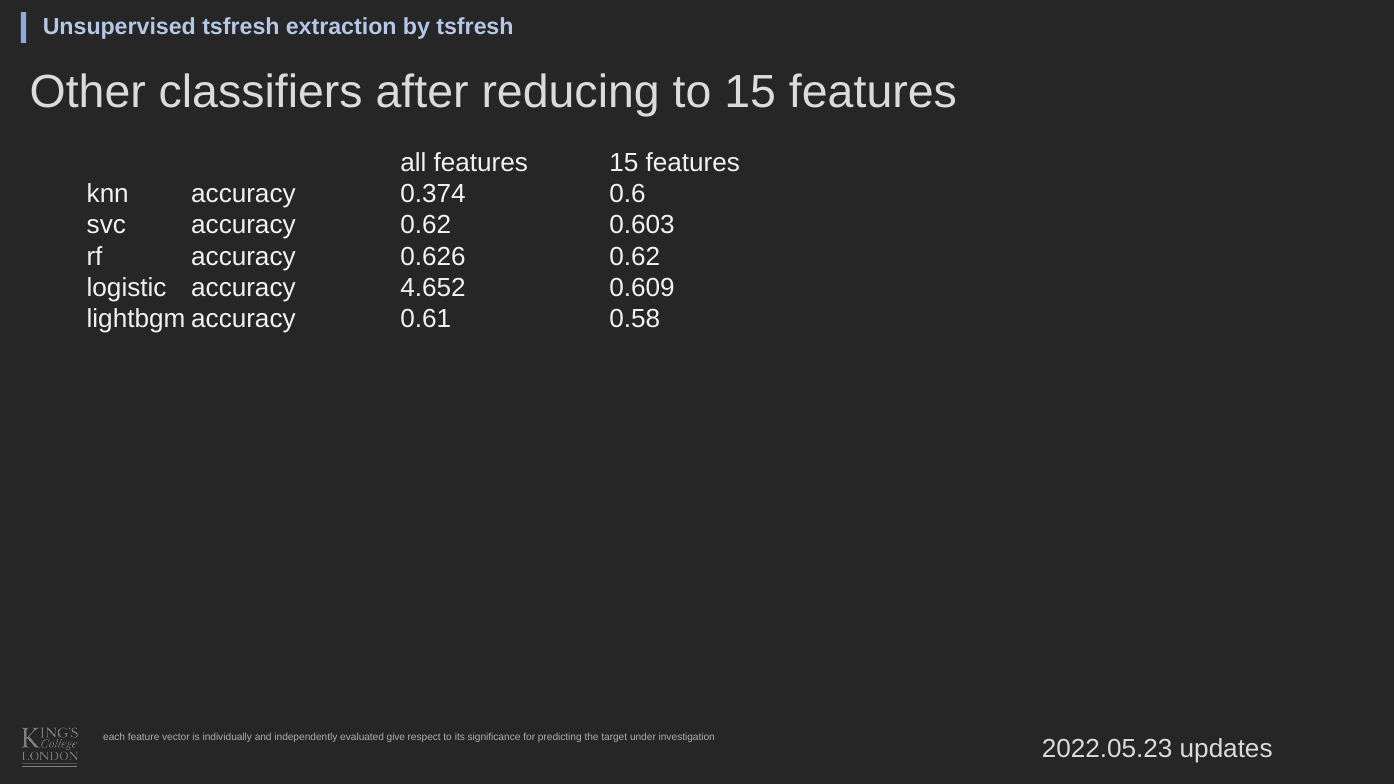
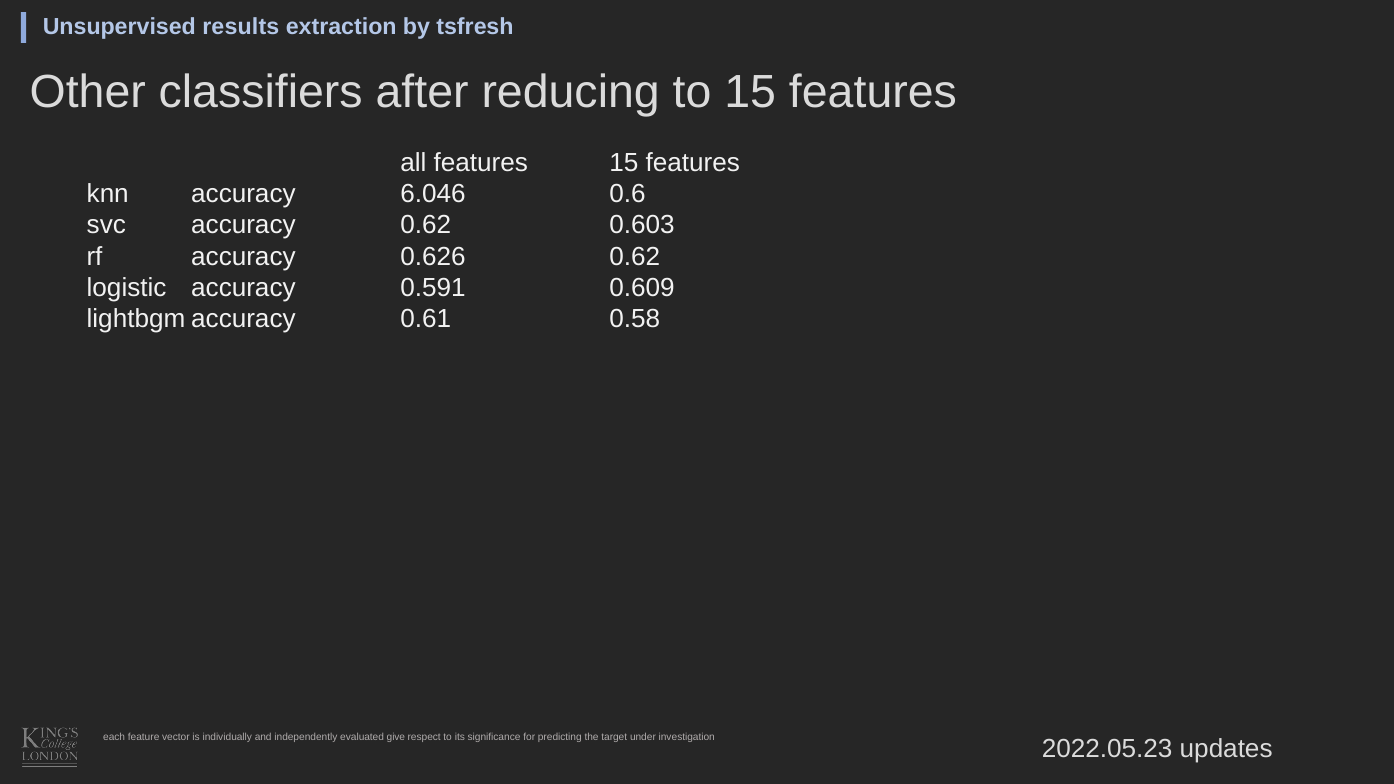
Unsupervised tsfresh: tsfresh -> results (241, 27)
0.374: 0.374 -> 6.046 (433, 194)
4.652: 4.652 -> 0.591 (433, 288)
